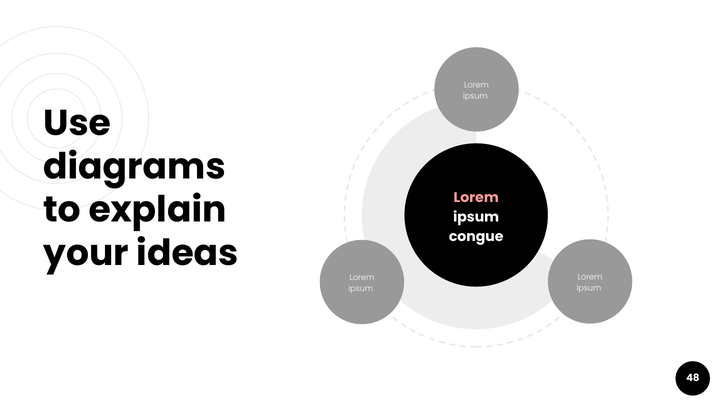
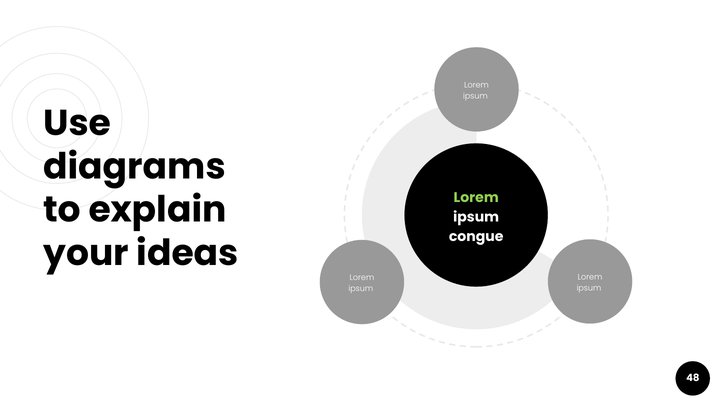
Lorem colour: pink -> light green (476, 198)
